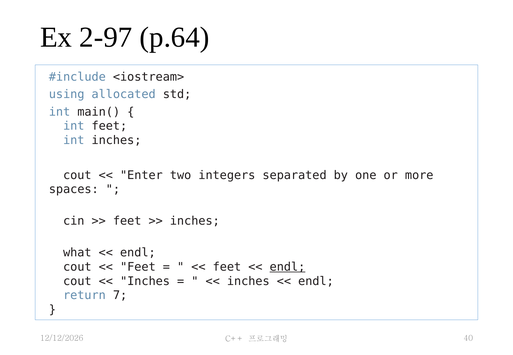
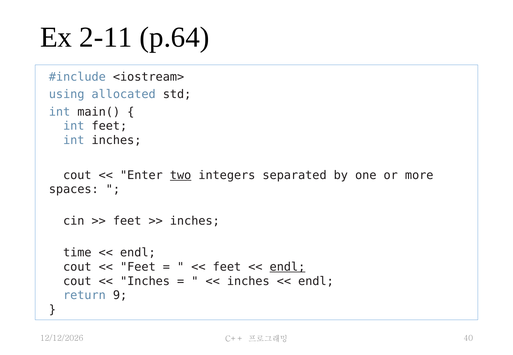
2-97: 2-97 -> 2-11 (106, 37)
two underline: none -> present (181, 175)
what: what -> time (77, 253)
7: 7 -> 9 (120, 295)
